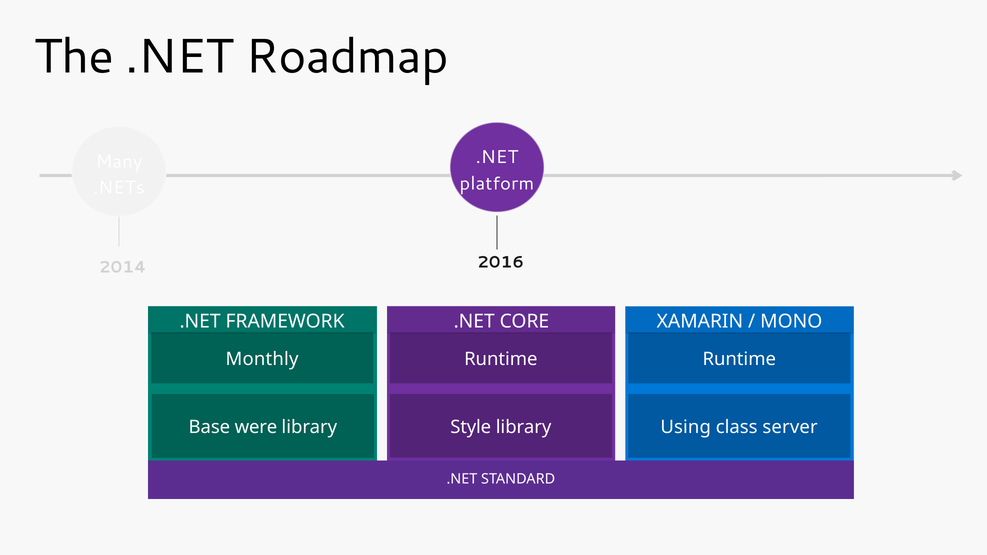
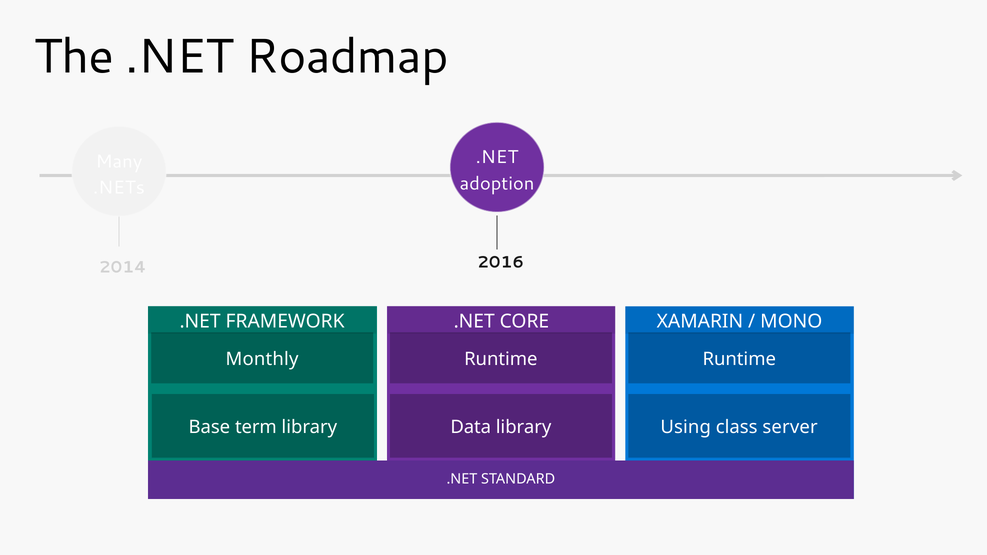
platform: platform -> adoption (497, 184)
were: were -> term (256, 427)
Style: Style -> Data (471, 427)
